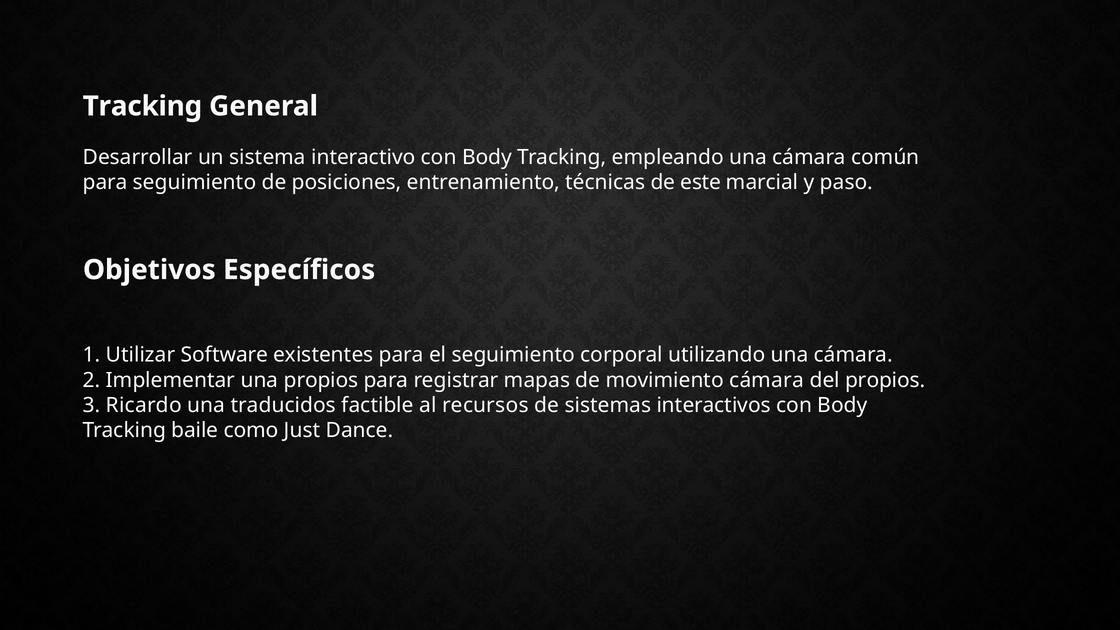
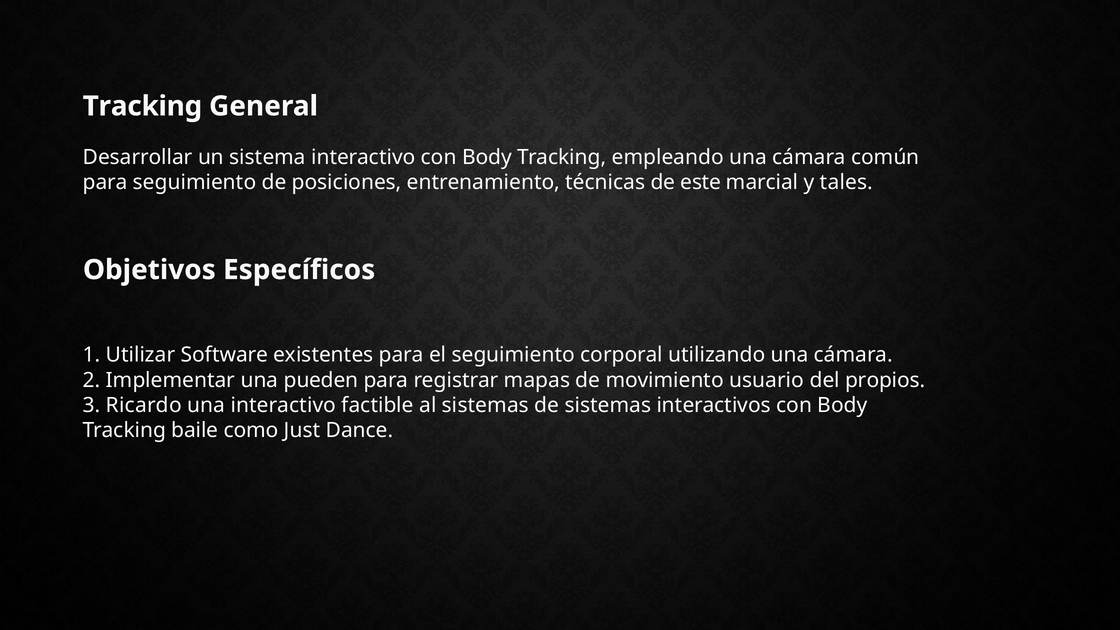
paso: paso -> tales (846, 182)
una propios: propios -> pueden (321, 380)
movimiento cámara: cámara -> usuario (767, 380)
una traducidos: traducidos -> interactivo (283, 405)
al recursos: recursos -> sistemas (485, 405)
